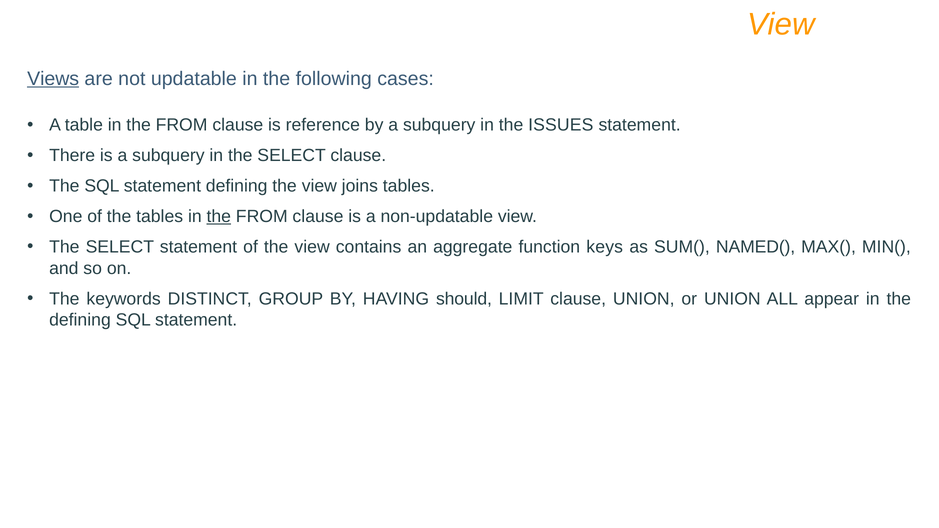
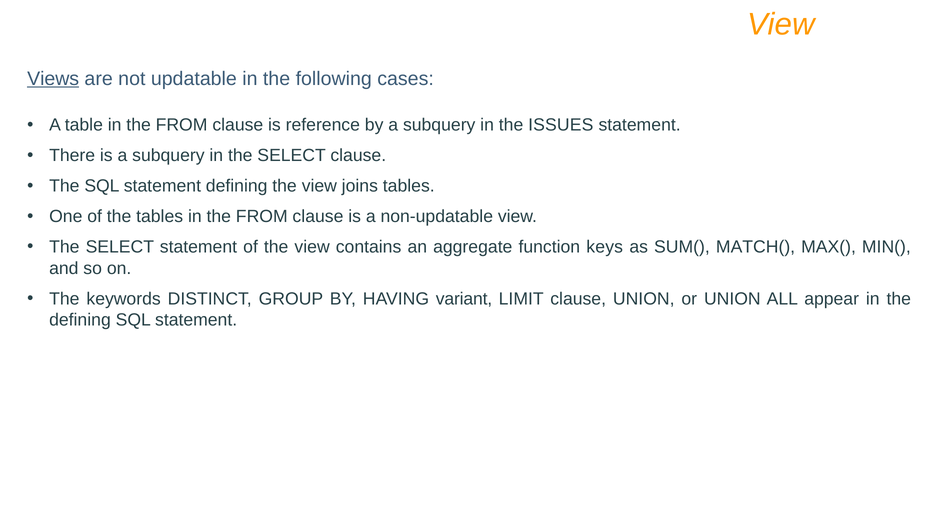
the underline: present -> none (219, 217)
NAMED(: NAMED( -> MATCH( (756, 247)
should: should -> variant (464, 299)
